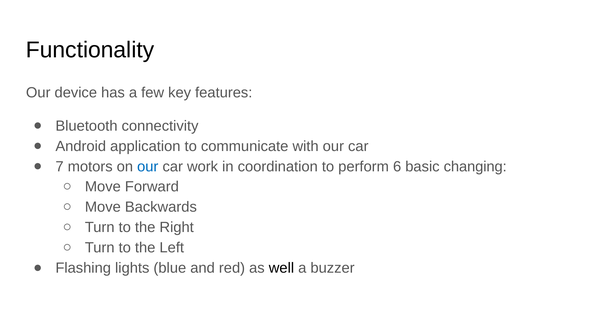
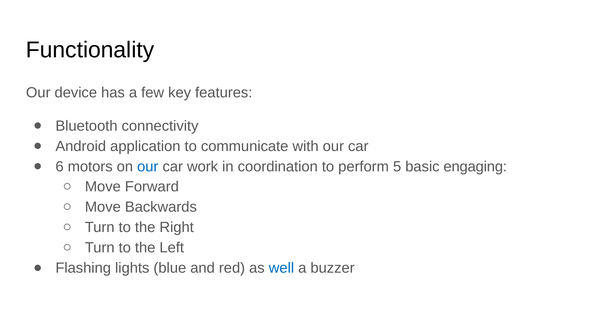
7: 7 -> 6 (60, 167)
6: 6 -> 5 (397, 167)
changing: changing -> engaging (475, 167)
well colour: black -> blue (281, 268)
